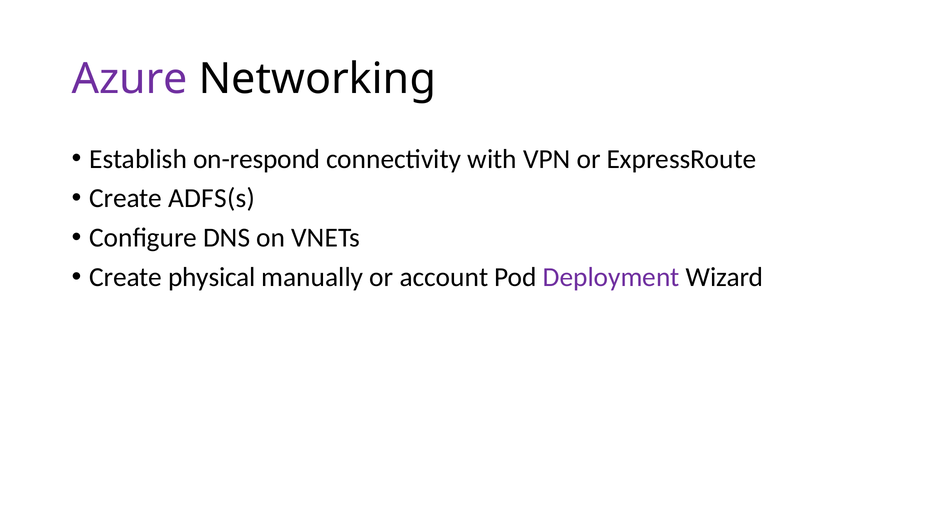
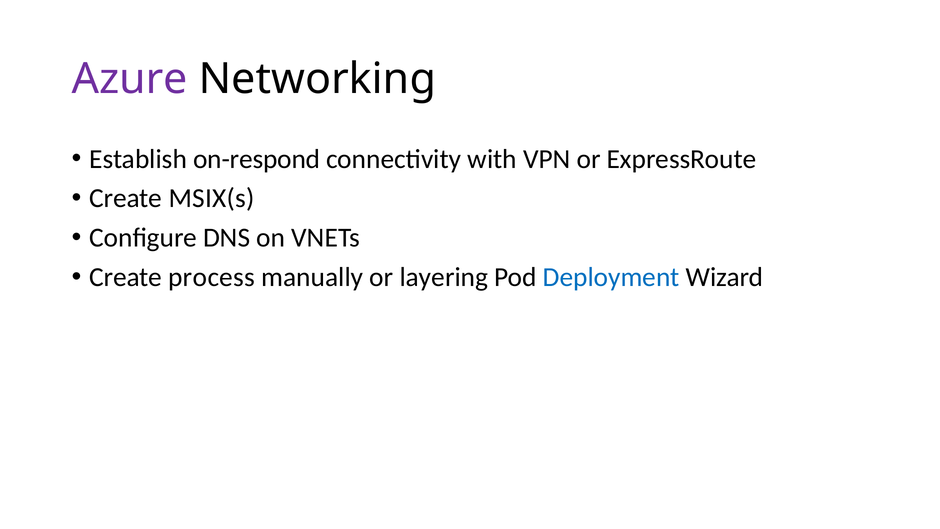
ADFS(s: ADFS(s -> MSIX(s (212, 198)
physical: physical -> process (212, 277)
account: account -> layering (444, 277)
Deployment colour: purple -> blue (611, 277)
